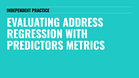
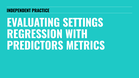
ADDRESS: ADDRESS -> SETTINGS (83, 23)
